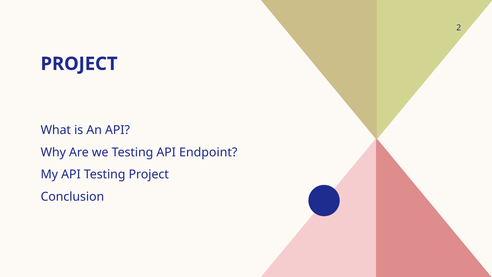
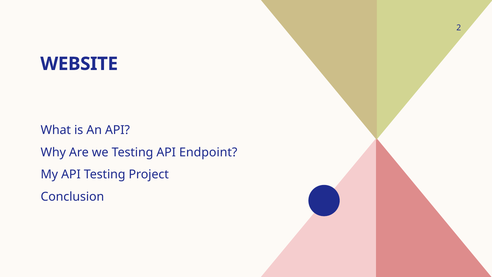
PROJECT: PROJECT -> WEBSITE (79, 64)
